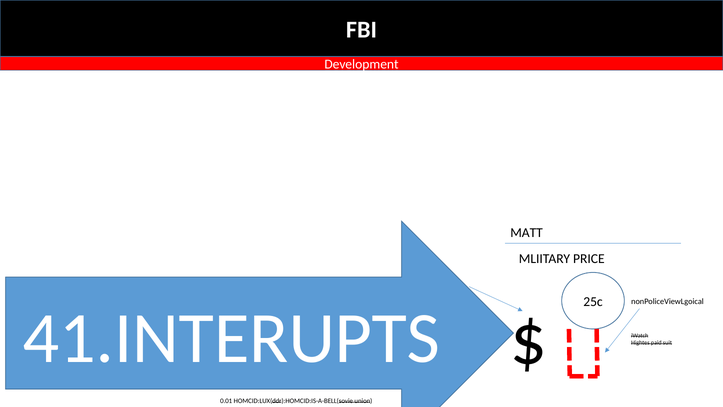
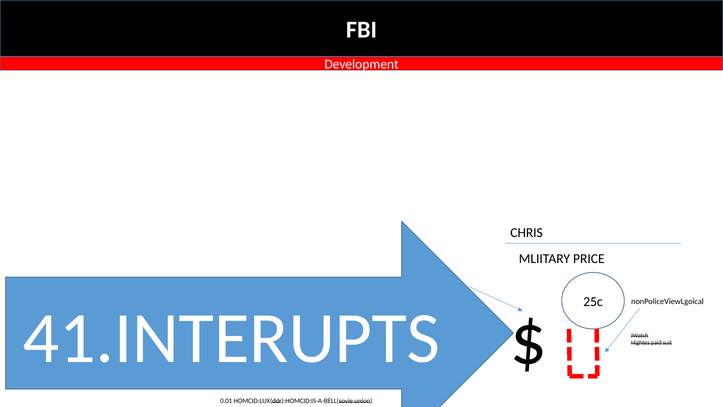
MATT: MATT -> CHRIS (527, 233)
